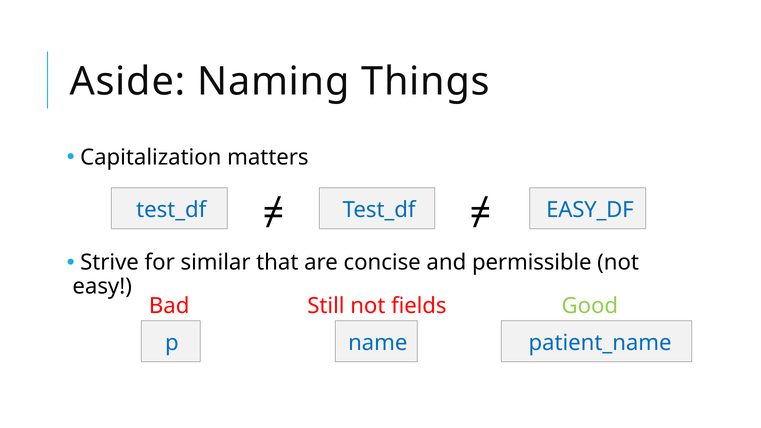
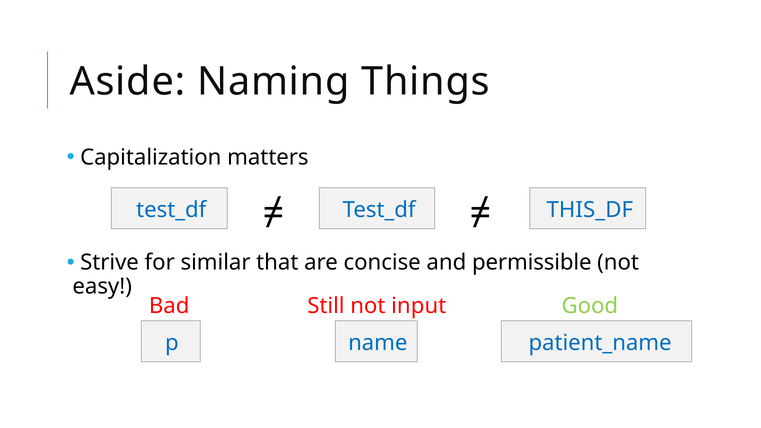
EASY_DF: EASY_DF -> THIS_DF (590, 210)
fields: fields -> input (419, 306)
